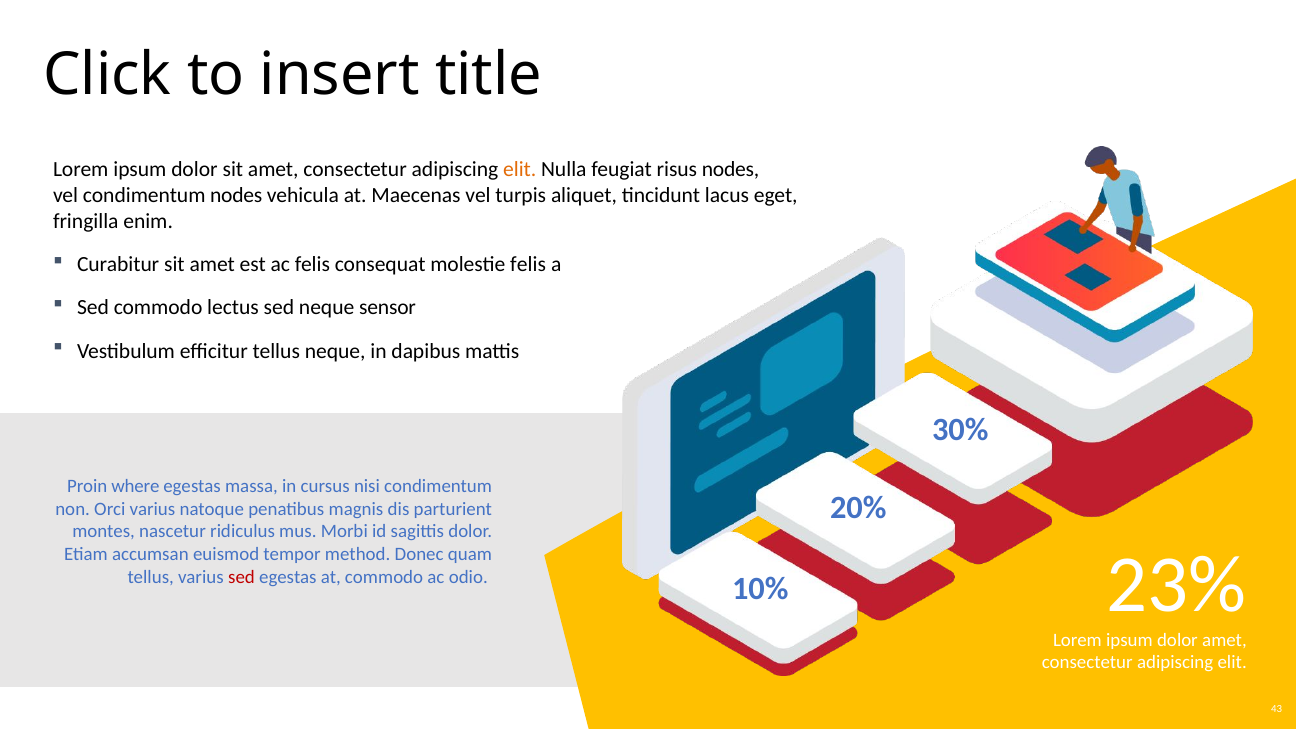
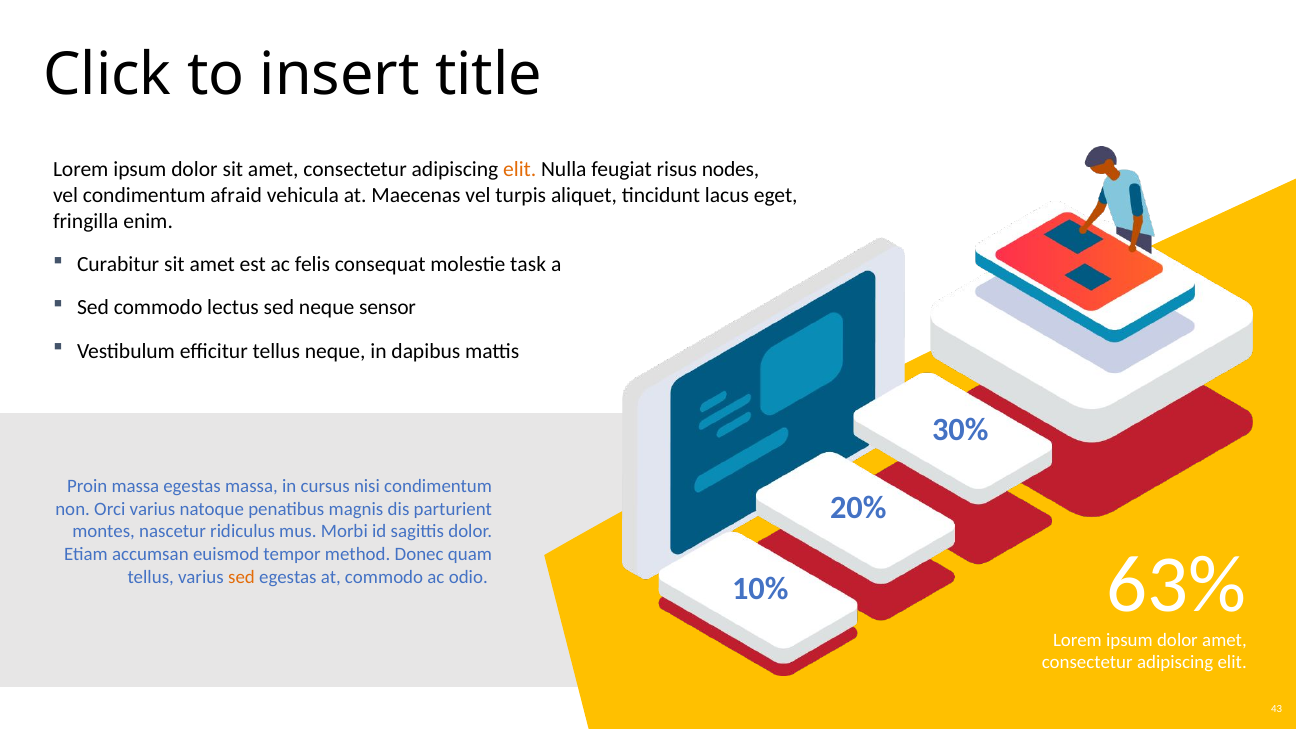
condimentum nodes: nodes -> afraid (236, 196)
molestie felis: felis -> task (528, 265)
Proin where: where -> massa (135, 486)
sed colour: red -> orange (241, 577)
23%: 23% -> 63% (1177, 584)
